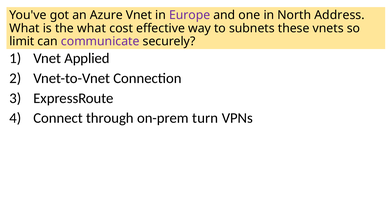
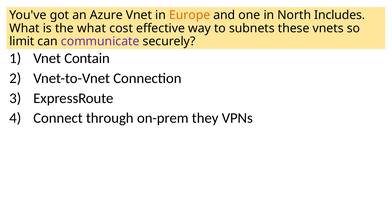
Europe colour: purple -> orange (190, 15)
Address: Address -> Includes (340, 15)
Applied: Applied -> Contain (87, 58)
turn: turn -> they (205, 118)
